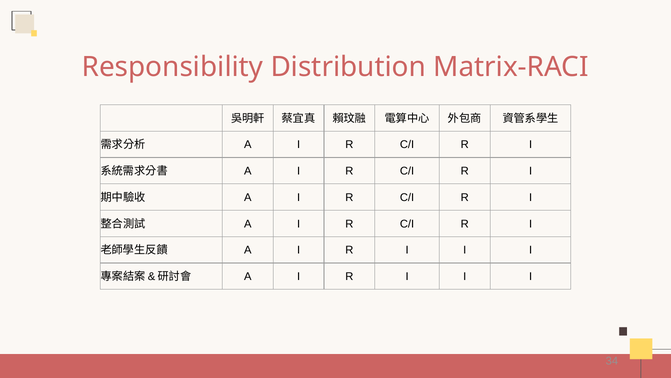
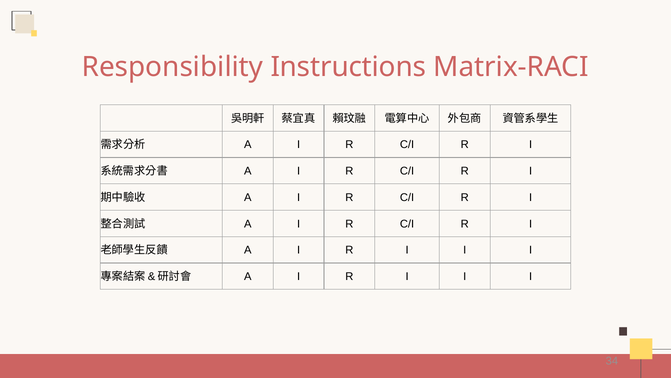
Distribution: Distribution -> Instructions (348, 67)
